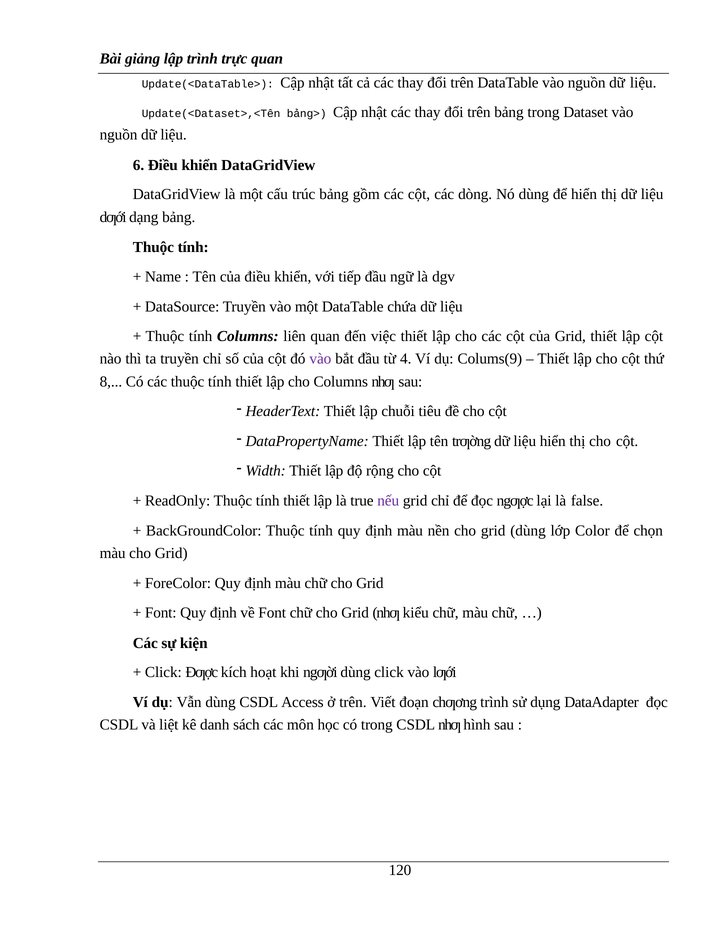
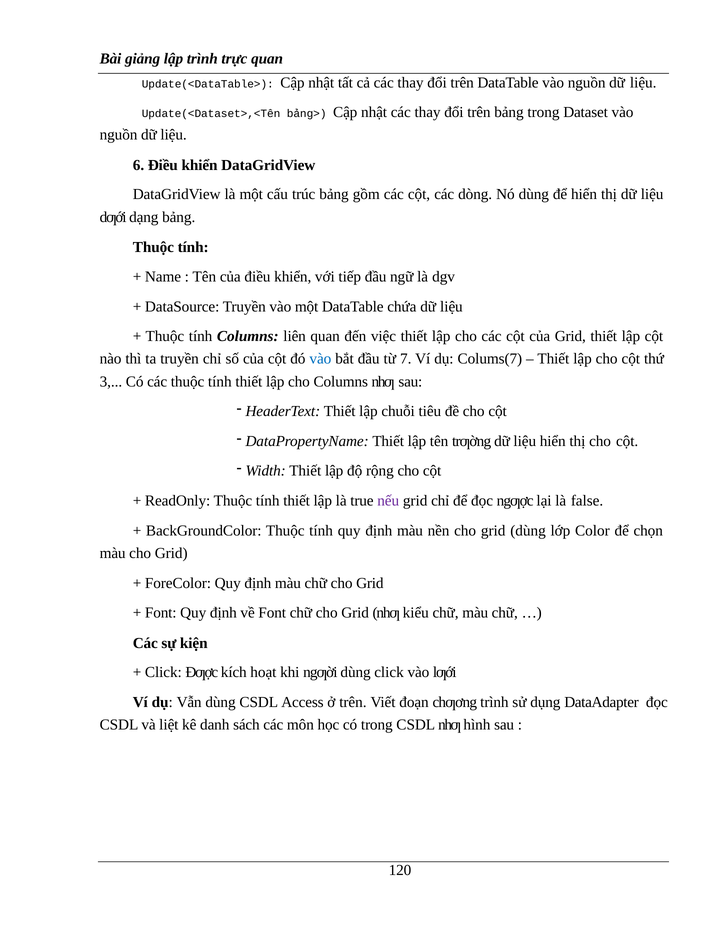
vào colour: purple -> blue (320, 359)
4: 4 -> 7 (406, 359)
Colums(9: Colums(9 -> Colums(7 (490, 359)
8: 8 -> 3 (111, 382)
